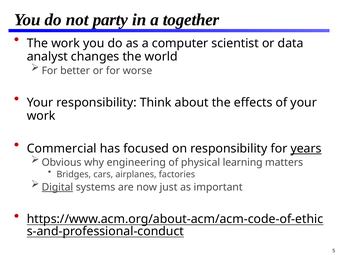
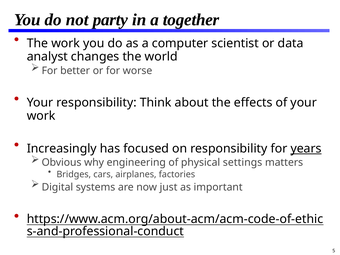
Commercial: Commercial -> Increasingly (62, 149)
learning: learning -> settings (243, 163)
Digital underline: present -> none (57, 187)
